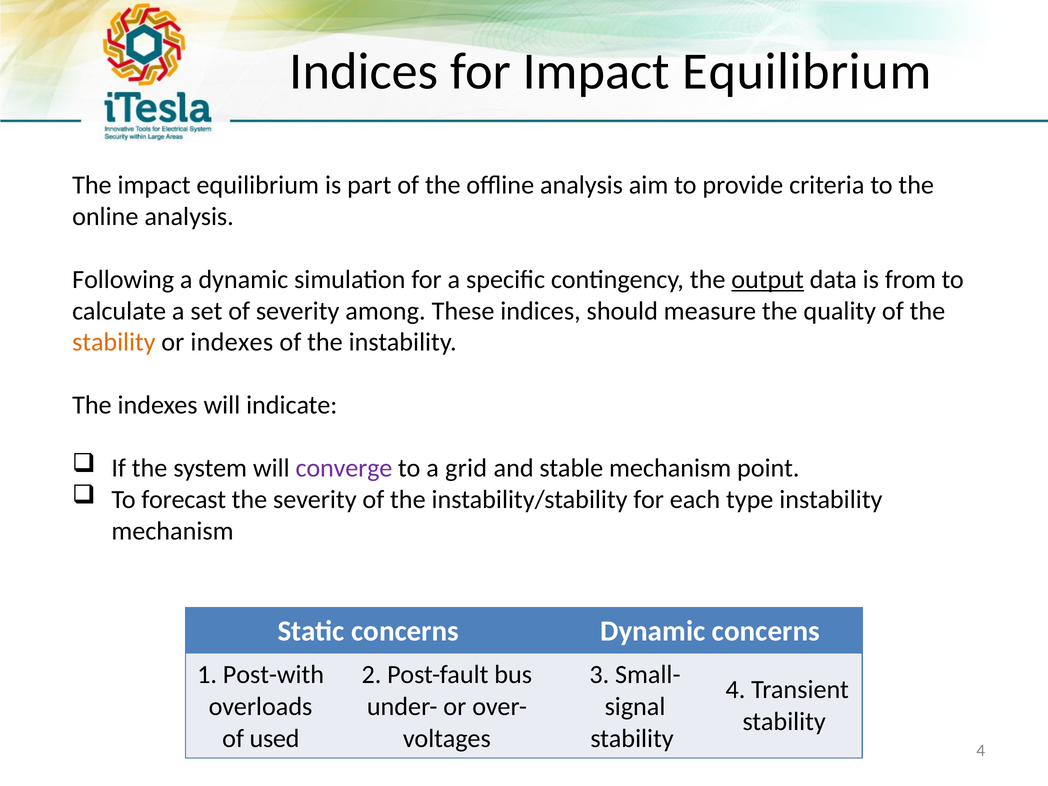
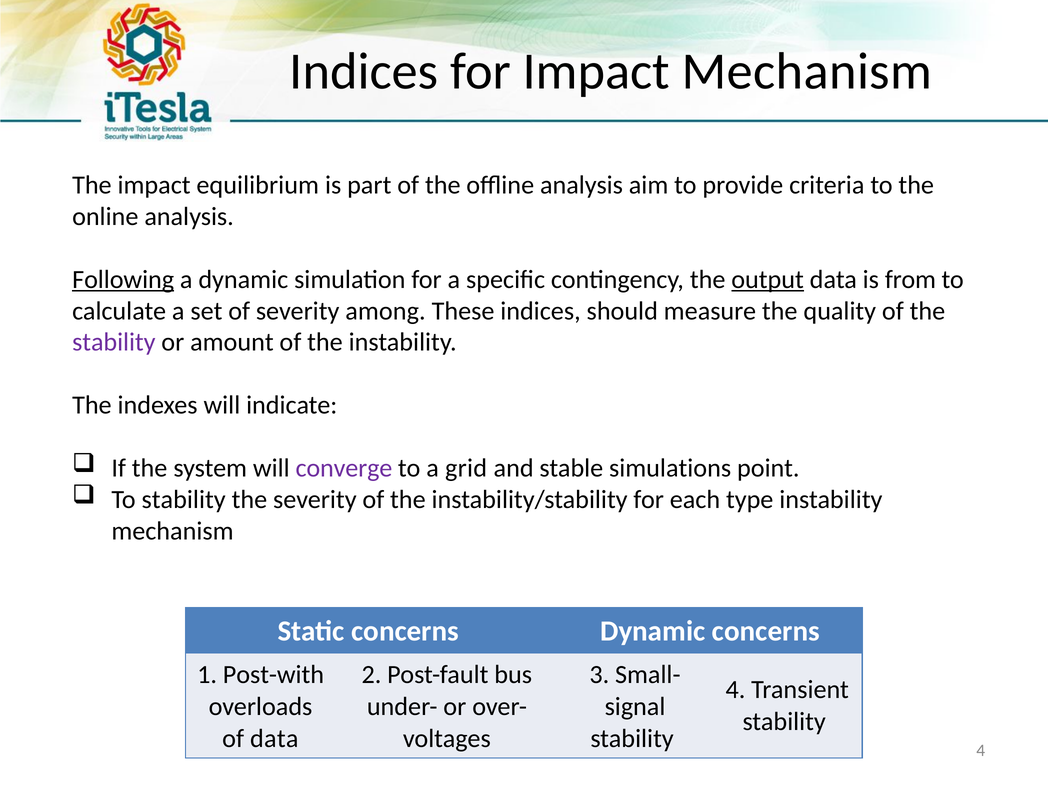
for Impact Equilibrium: Equilibrium -> Mechanism (807, 72)
Following underline: none -> present (123, 279)
stability colour: orange -> purple (114, 342)
or indexes: indexes -> amount (232, 342)
stable mechanism: mechanism -> simulations (670, 468)
To forecast: forecast -> stability (184, 500)
of used: used -> data (274, 739)
